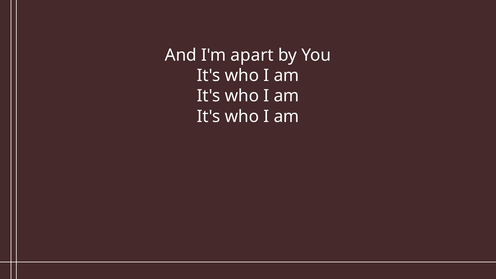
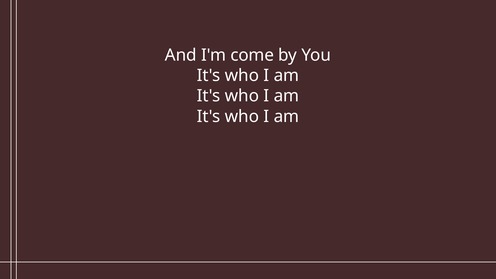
apart: apart -> come (252, 55)
